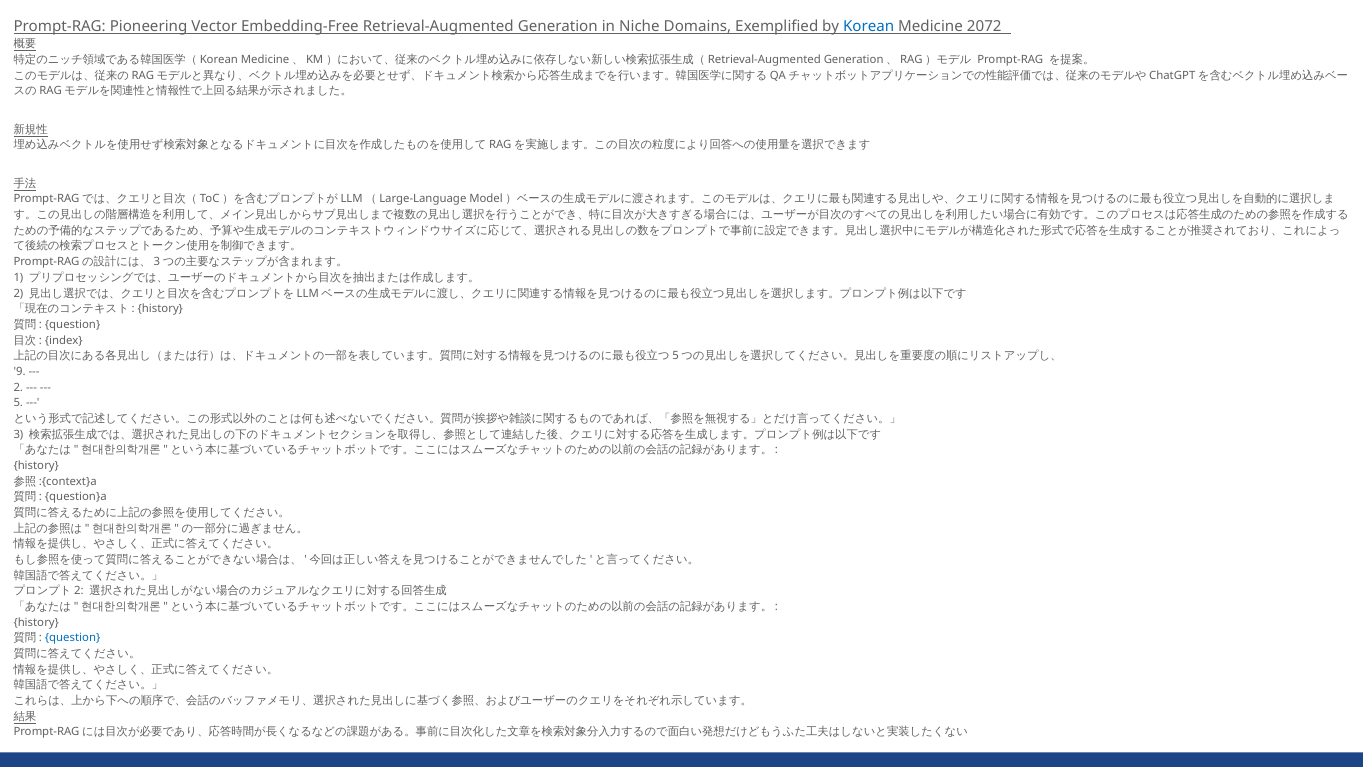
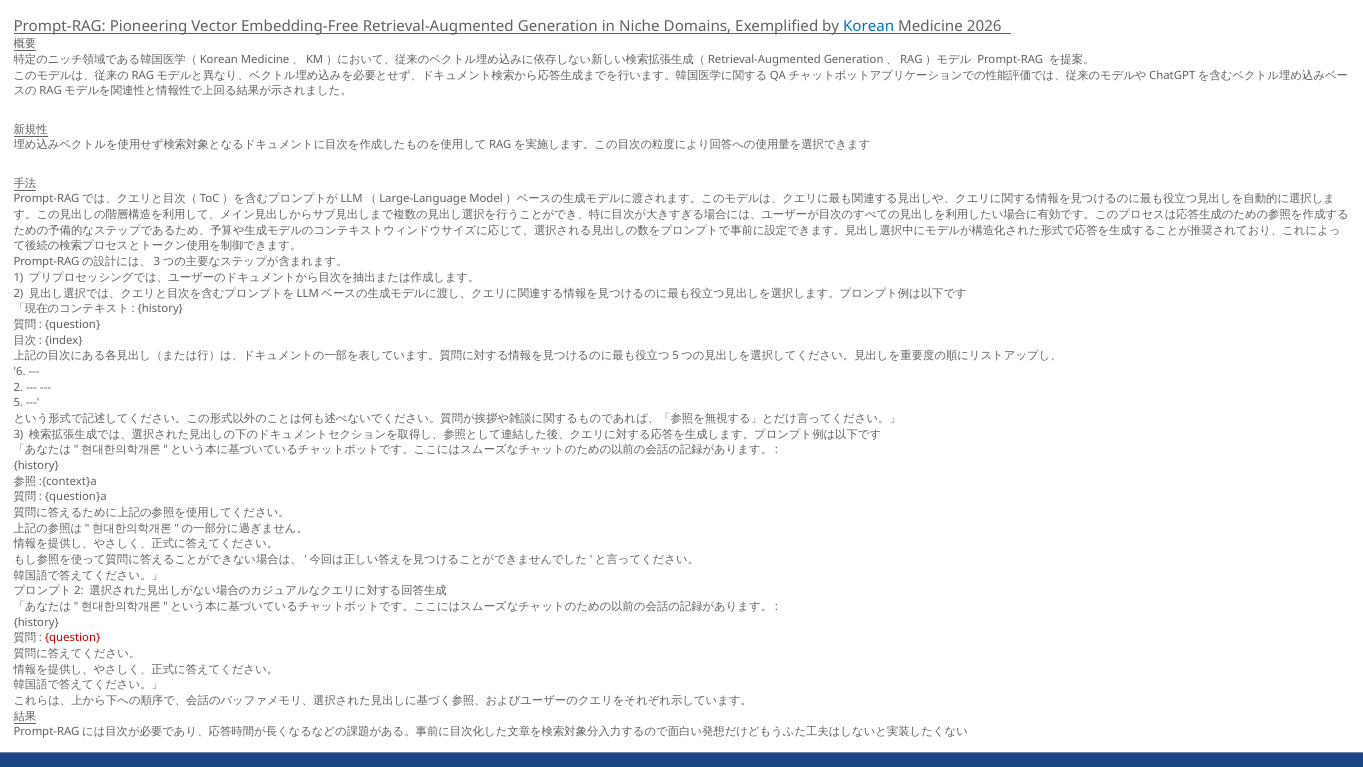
2072: 2072 -> 2026 (984, 26)
9: 9 -> 6 (20, 372)
question colour: blue -> red (73, 638)
